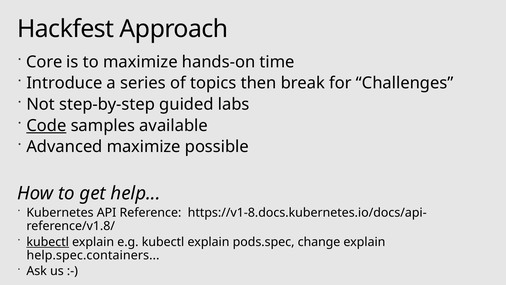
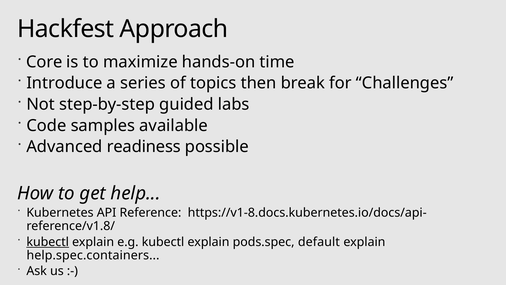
Code underline: present -> none (46, 125)
Advanced maximize: maximize -> readiness (144, 147)
change: change -> default (319, 242)
